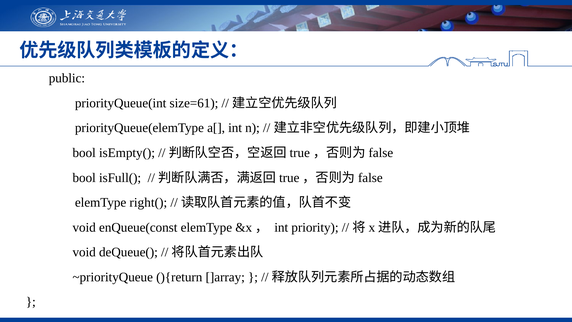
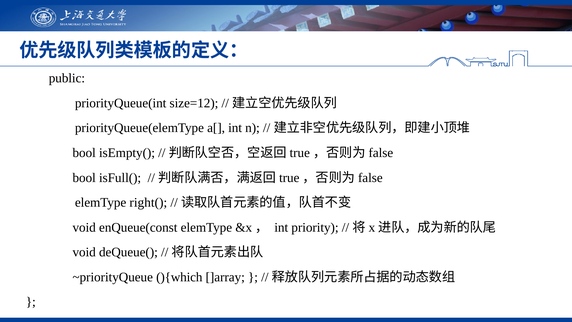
size=61: size=61 -> size=12 (194, 103)
){return: ){return -> ){which (179, 277)
